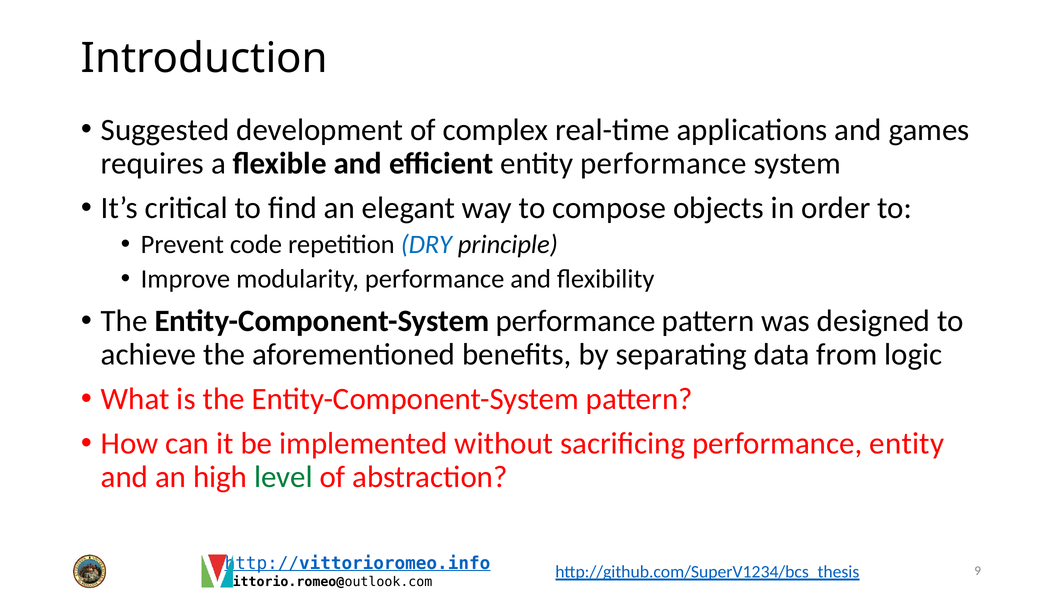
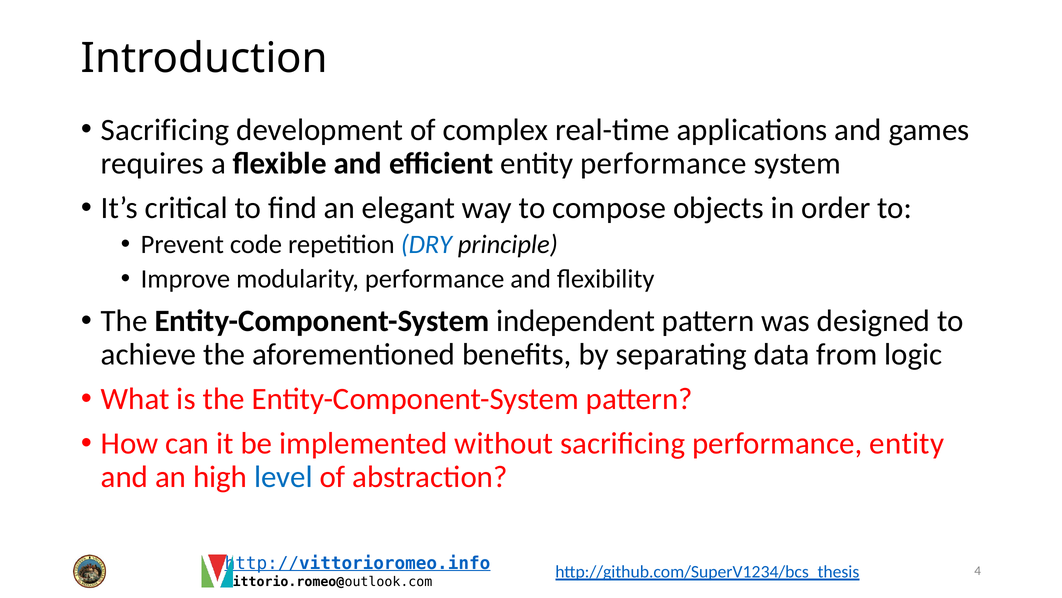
Suggested: Suggested -> Sacrificing (165, 130)
Entity-Component-System performance: performance -> independent (576, 321)
level colour: green -> blue (283, 477)
9: 9 -> 4 (978, 570)
